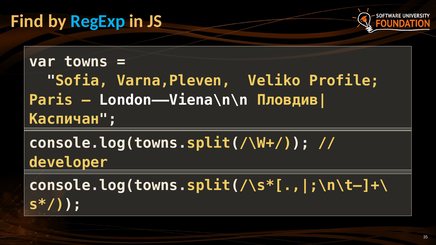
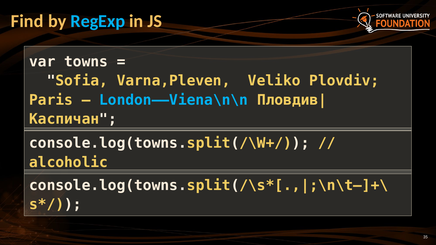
Profile: Profile -> Plovdiv (344, 81)
London––Viena\n\n colour: white -> light blue (174, 100)
developer: developer -> alcoholic (69, 163)
